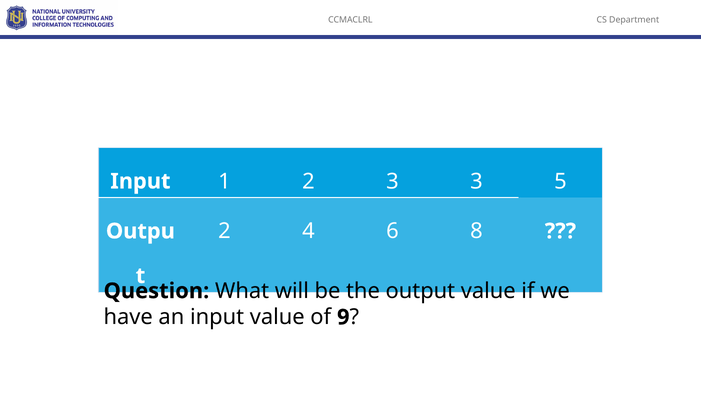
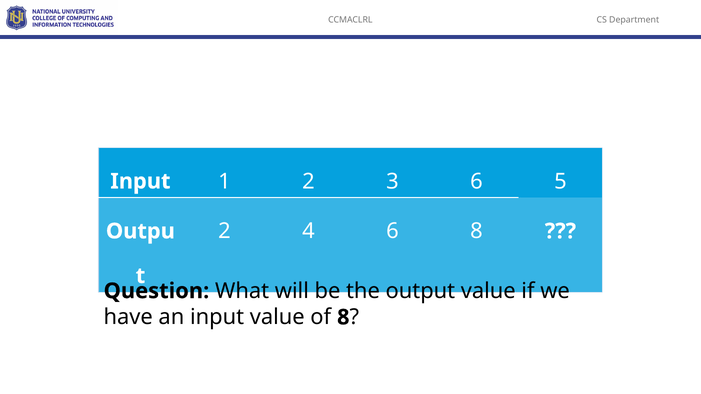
3 3: 3 -> 6 (476, 181)
of 9: 9 -> 8 (343, 317)
